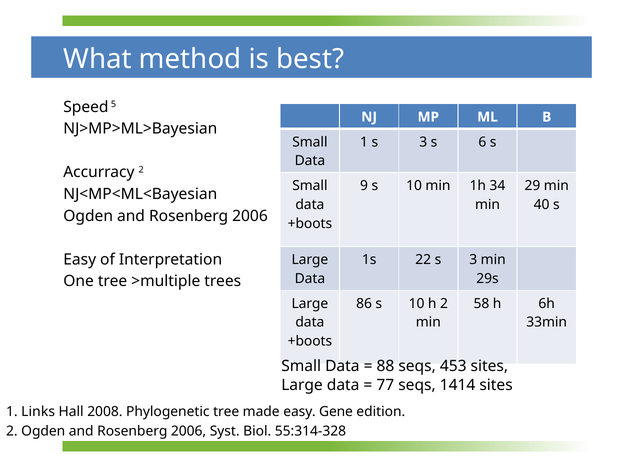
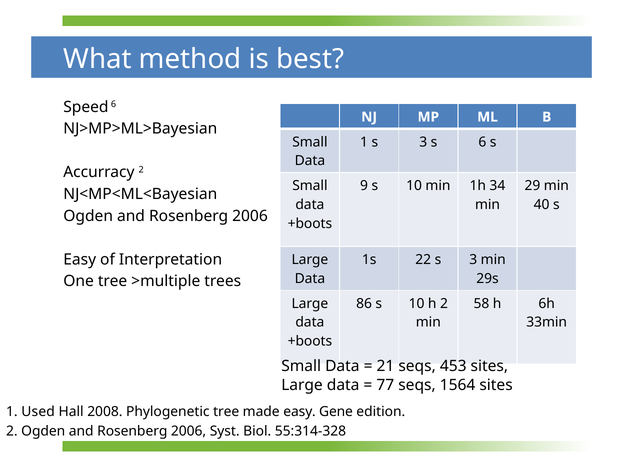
Speed 5: 5 -> 6 (113, 105)
88: 88 -> 21 (385, 367)
1414: 1414 -> 1564 (458, 385)
Links: Links -> Used (38, 412)
